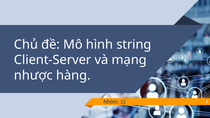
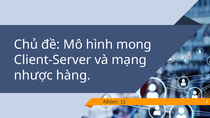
string: string -> mong (134, 45)
